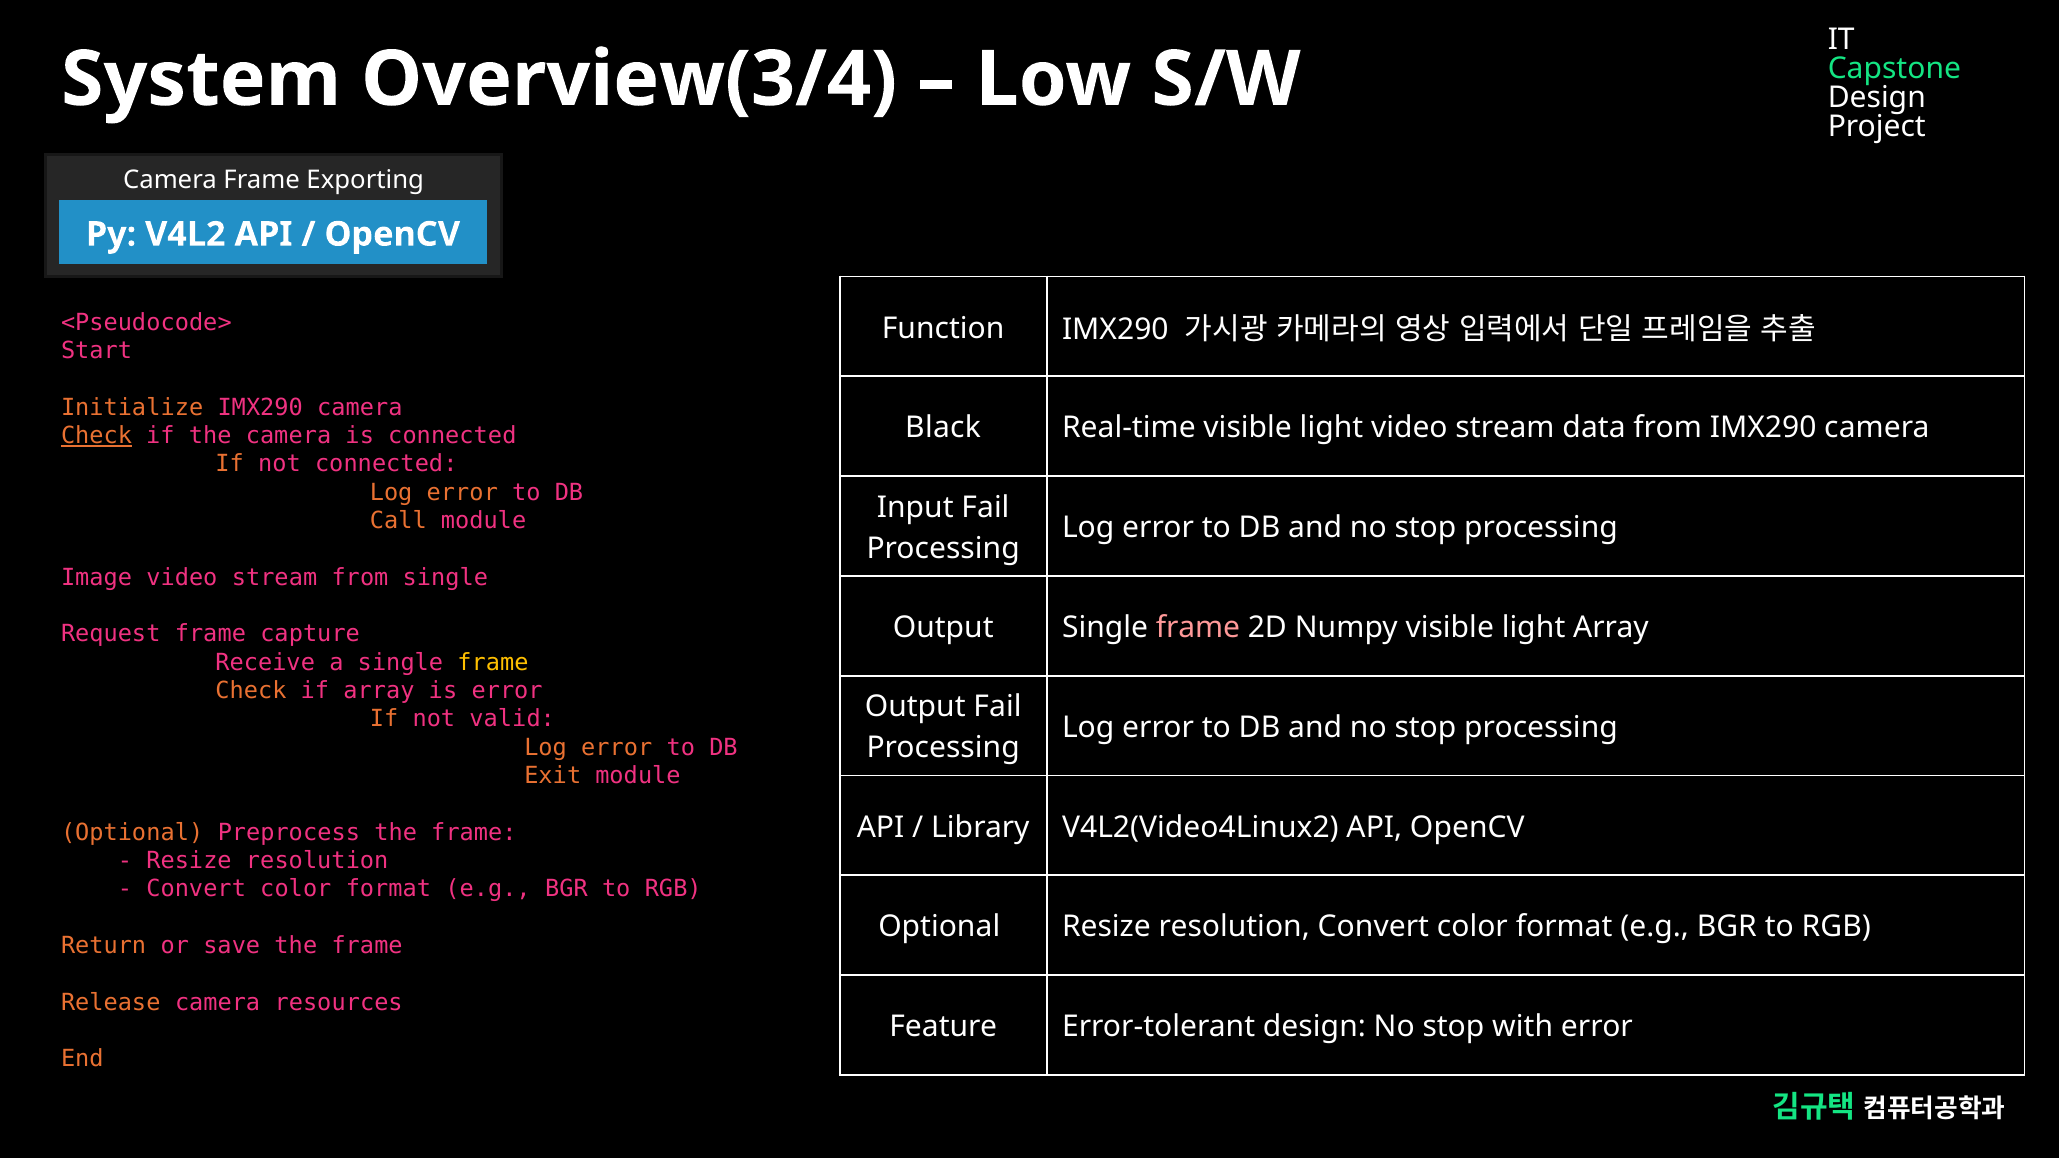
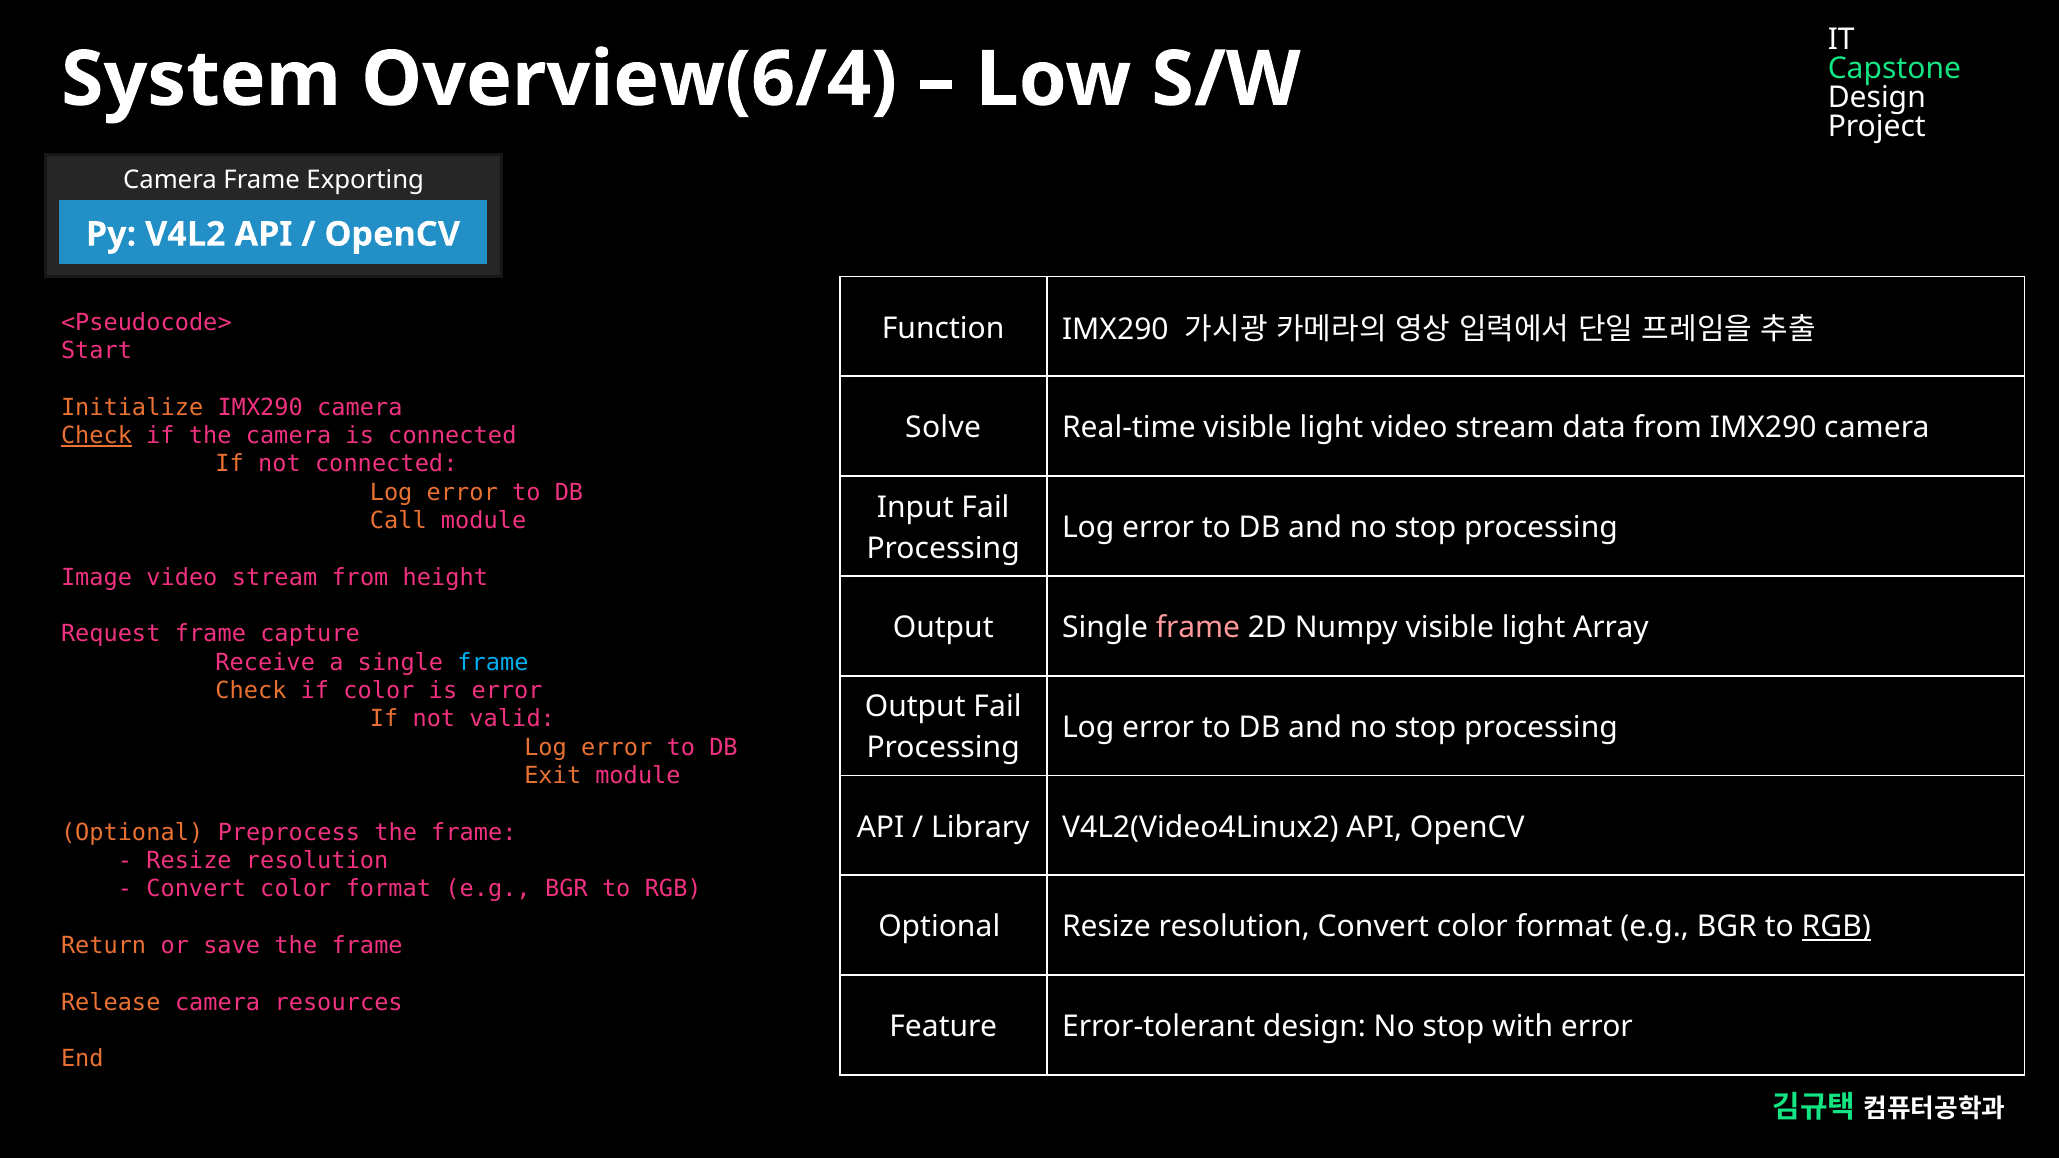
Overview(3/4: Overview(3/4 -> Overview(6/4 (629, 80)
Black: Black -> Solve (943, 428)
from single: single -> height (445, 578)
frame colour: yellow -> light blue (493, 663)
if array: array -> color (379, 691)
RGB underline: none -> present (1836, 927)
